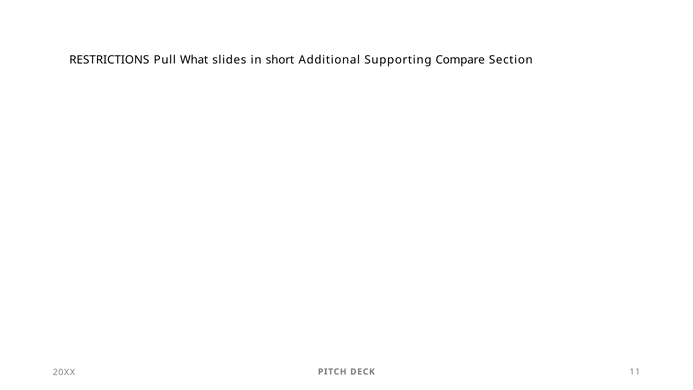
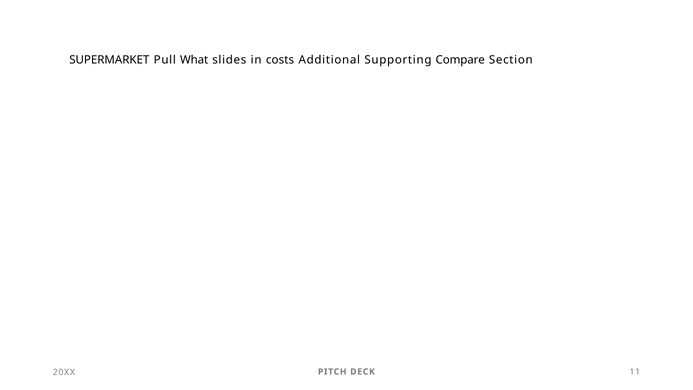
RESTRICTIONS: RESTRICTIONS -> SUPERMARKET (109, 60)
short: short -> costs (280, 60)
